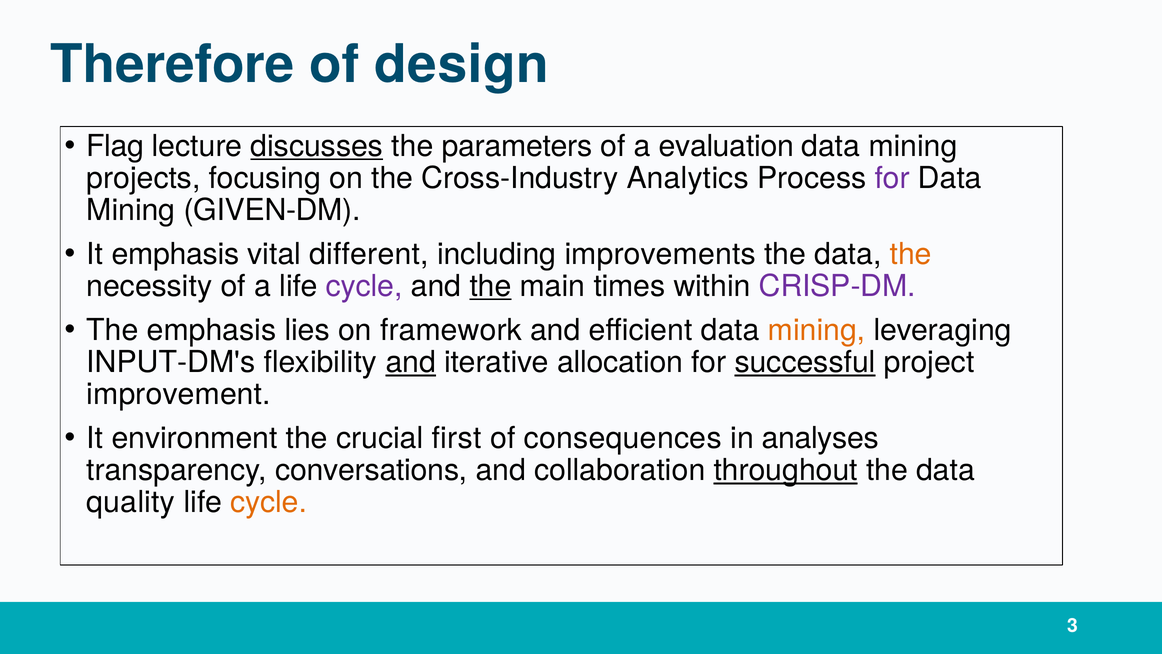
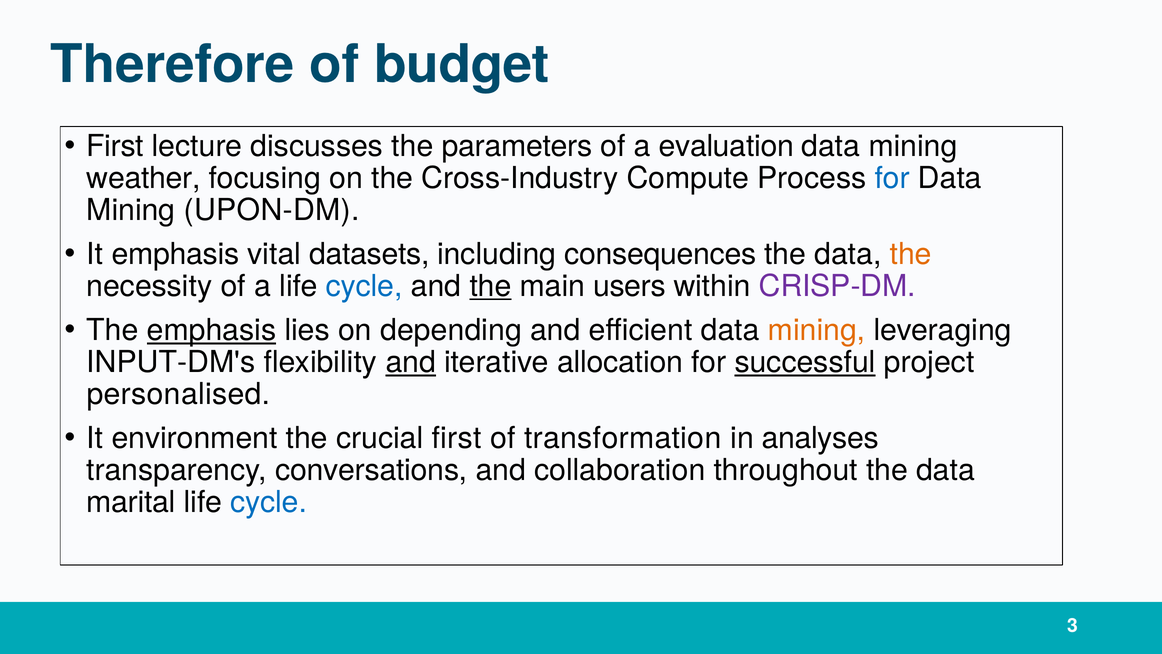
design: design -> budget (462, 65)
Flag: Flag -> First (115, 146)
discusses underline: present -> none (317, 146)
projects: projects -> weather (144, 178)
Analytics: Analytics -> Compute (688, 178)
for colour: purple -> blue (892, 178)
GIVEN-DM: GIVEN-DM -> UPON-DM (272, 210)
different: different -> datasets (369, 254)
improvements: improvements -> consequences (660, 254)
cycle colour: purple -> blue (364, 286)
times: times -> users (629, 286)
emphasis underline: none -> present (212, 330)
framework: framework -> depending (451, 330)
improvement: improvement -> personalised (179, 394)
consequences: consequences -> transformation (623, 438)
throughout underline: present -> none (786, 470)
quality: quality -> marital (131, 502)
cycle colour: orange -> blue (269, 502)
